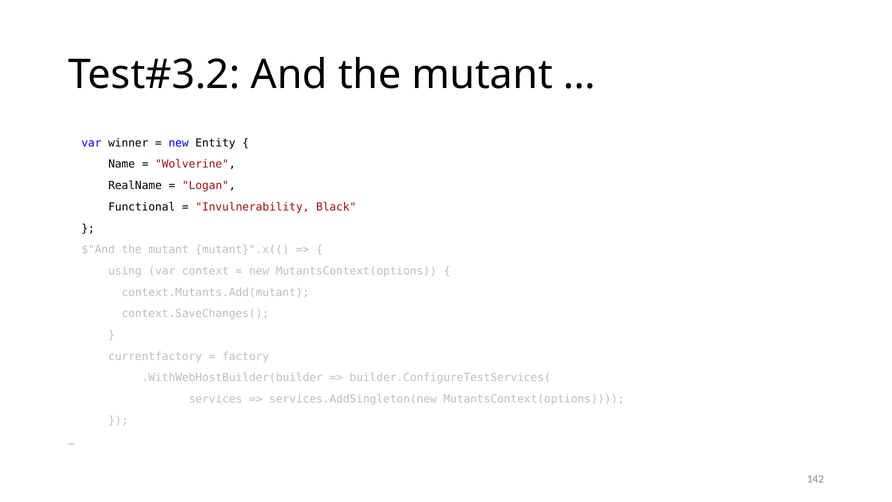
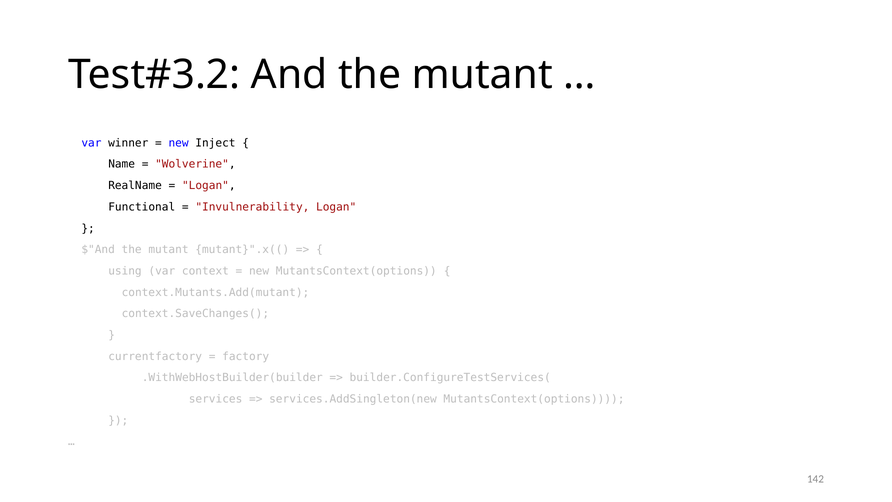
Entity: Entity -> Inject (215, 143)
Invulnerability Black: Black -> Logan (336, 207)
